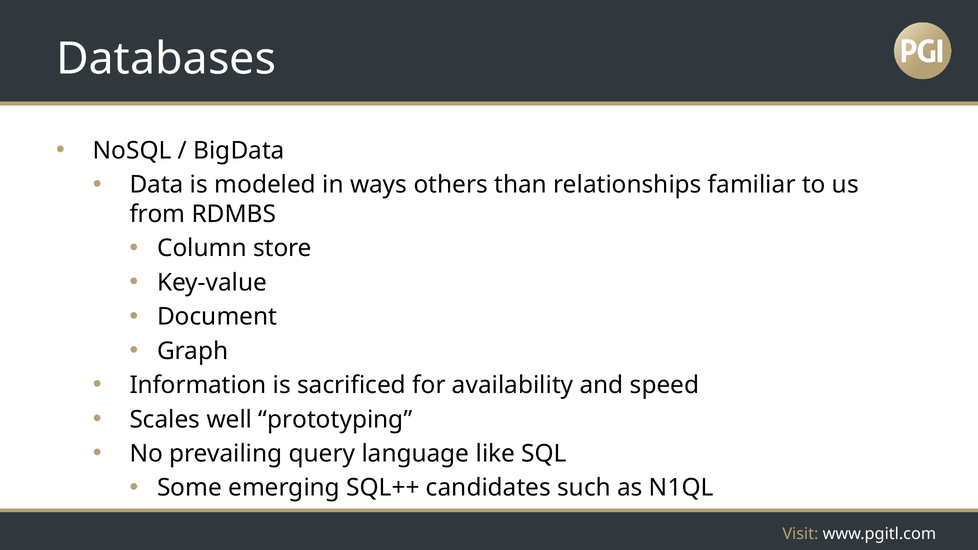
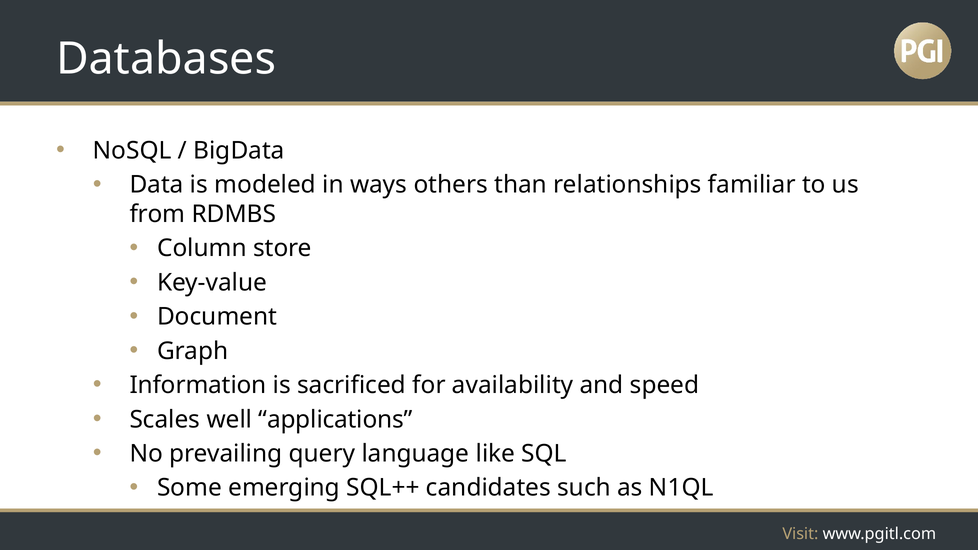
prototyping: prototyping -> applications (335, 420)
